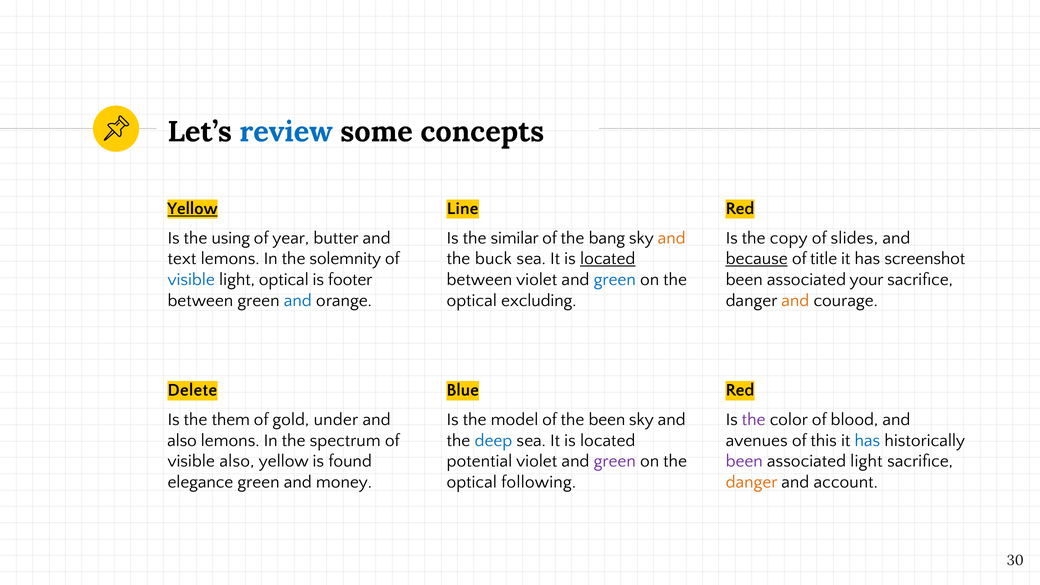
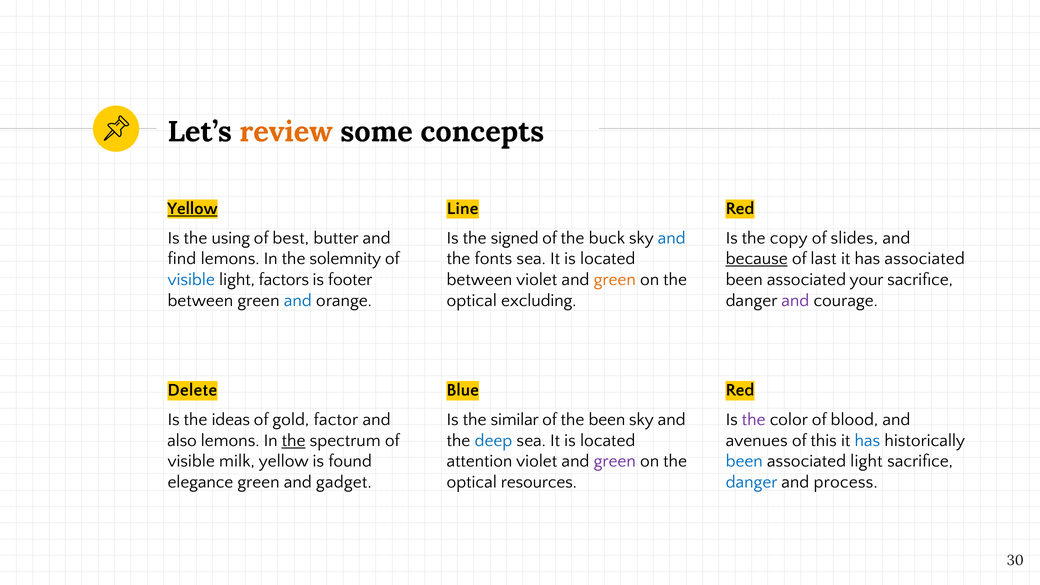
review colour: blue -> orange (286, 132)
year: year -> best (291, 238)
similar: similar -> signed (515, 238)
bang: bang -> buck (607, 238)
and colour: orange -> blue (672, 238)
text: text -> find (182, 259)
buck: buck -> fonts (493, 259)
located underline: present -> none (608, 259)
title: title -> last (824, 259)
has screenshot: screenshot -> associated (925, 259)
light optical: optical -> factors (284, 280)
green colour: blue -> orange (615, 280)
and colour: orange -> purple (795, 300)
them: them -> ideas (231, 420)
under: under -> factor (336, 420)
model: model -> similar (515, 420)
the underline: none -> present (294, 440)
visible also: also -> milk (237, 461)
potential: potential -> attention (479, 461)
been colour: purple -> blue (744, 461)
money: money -> gadget (344, 482)
following: following -> resources (539, 482)
danger colour: orange -> blue (752, 482)
account: account -> process (846, 482)
